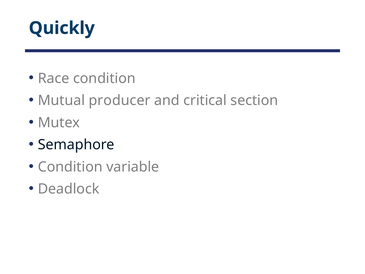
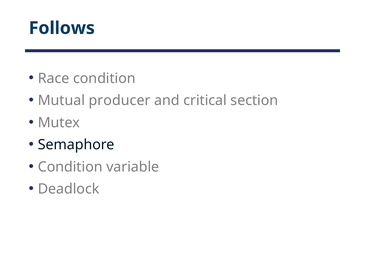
Quickly: Quickly -> Follows (62, 28)
